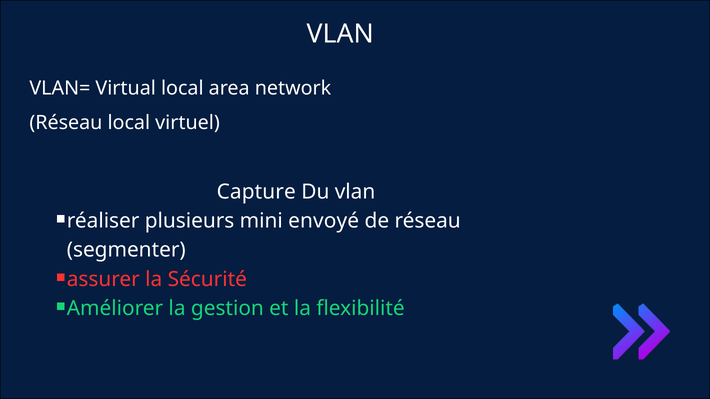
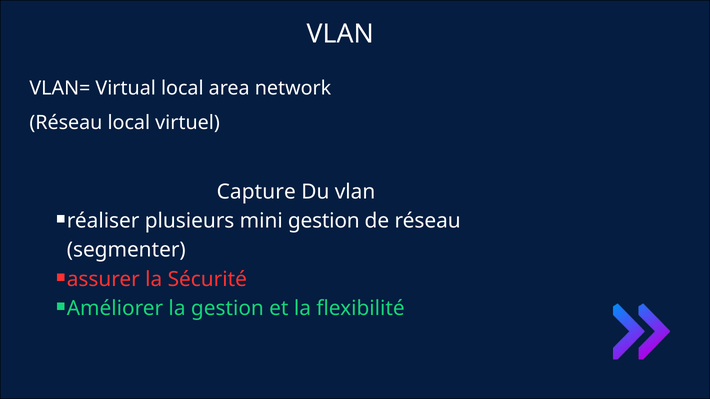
mini envoyé: envoyé -> gestion (324, 221)
